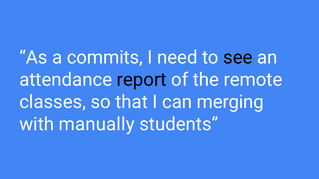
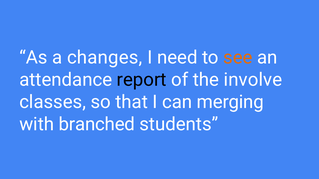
commits: commits -> changes (105, 58)
see colour: black -> orange (238, 58)
remote: remote -> involve (253, 80)
manually: manually -> branched (97, 125)
